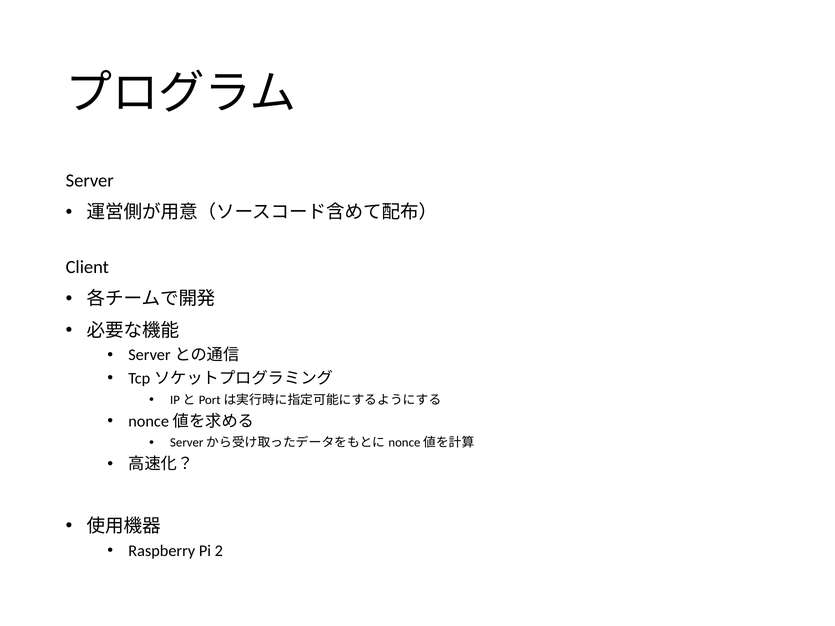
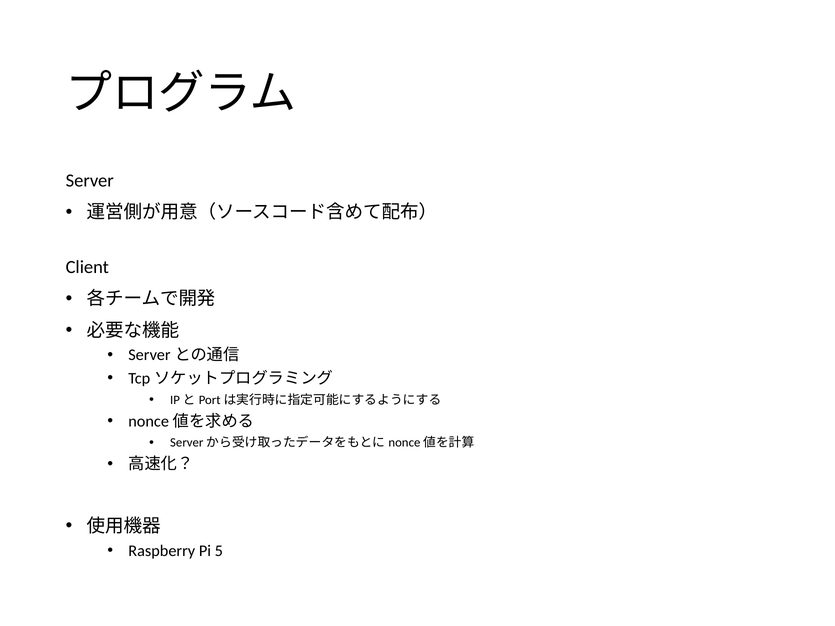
2: 2 -> 5 (219, 551)
